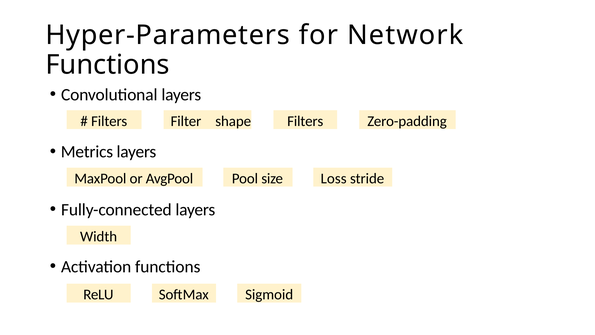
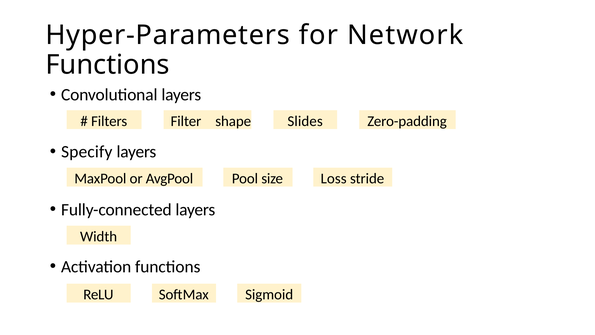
shape Filters: Filters -> Slides (305, 121)
Metrics: Metrics -> Specify (87, 152)
